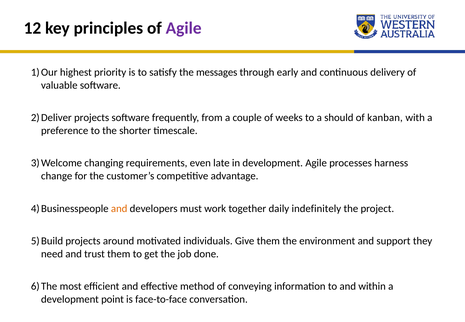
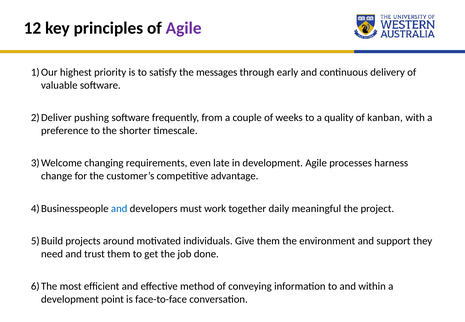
projects: projects -> pushing (92, 118)
should: should -> quality (339, 118)
and colour: orange -> blue (119, 208)
indefinitely: indefinitely -> meaningful (316, 208)
